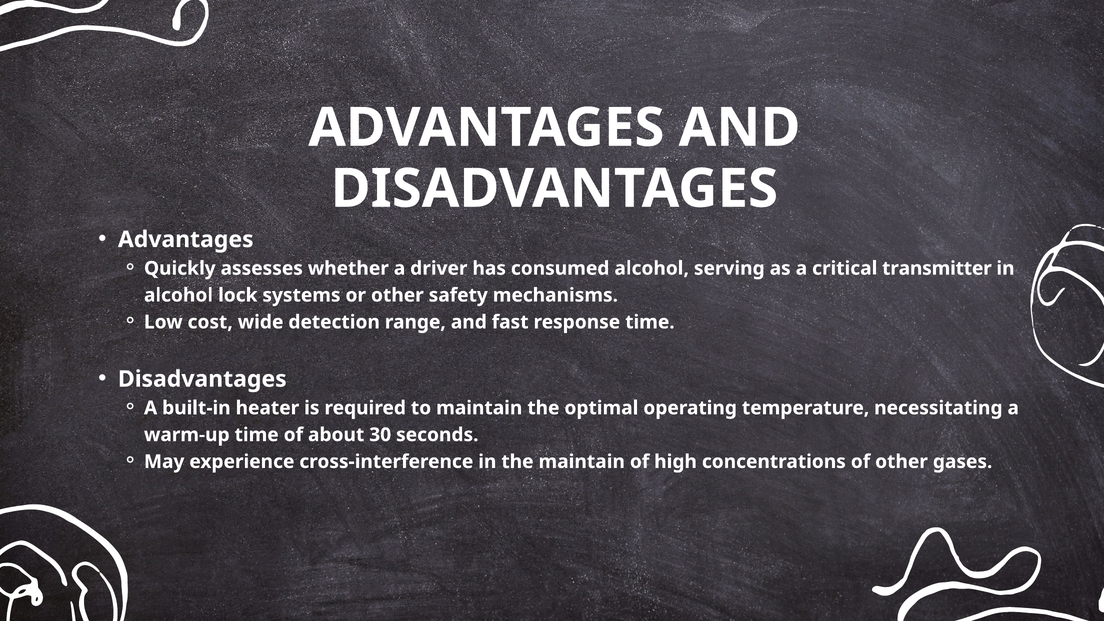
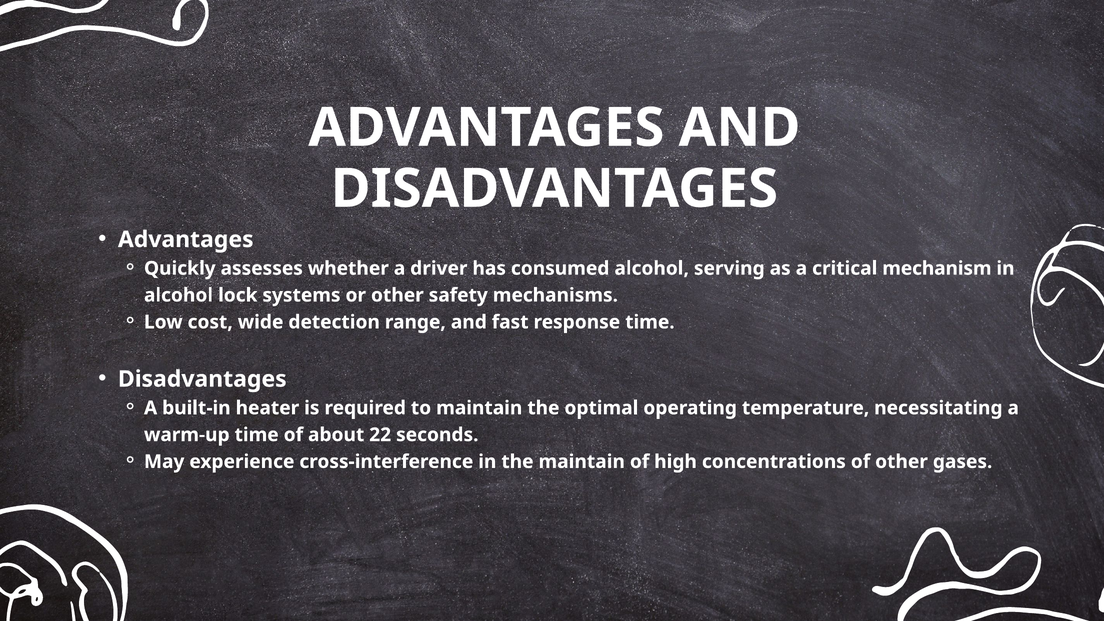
transmitter: transmitter -> mechanism (937, 268)
30: 30 -> 22 (380, 435)
